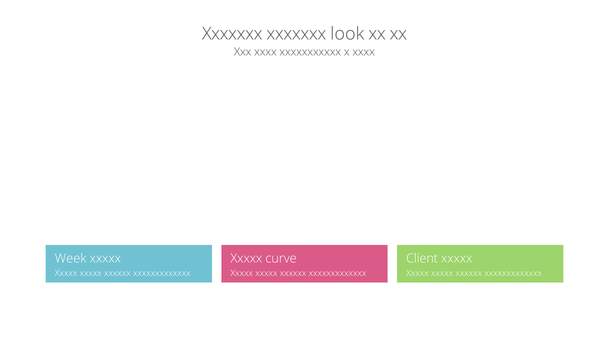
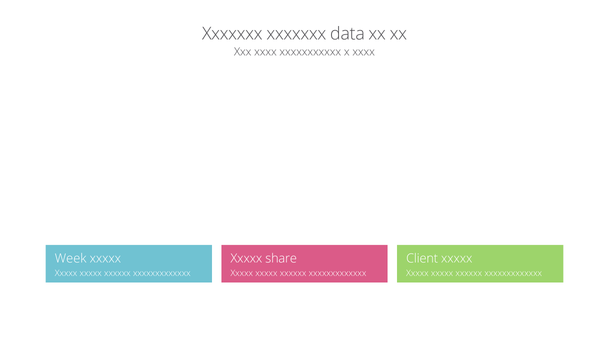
look: look -> data (347, 34)
curve: curve -> share (281, 259)
